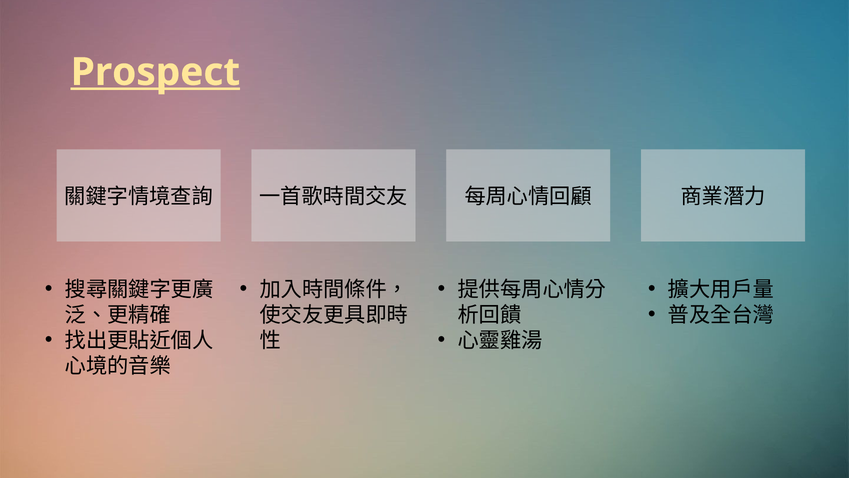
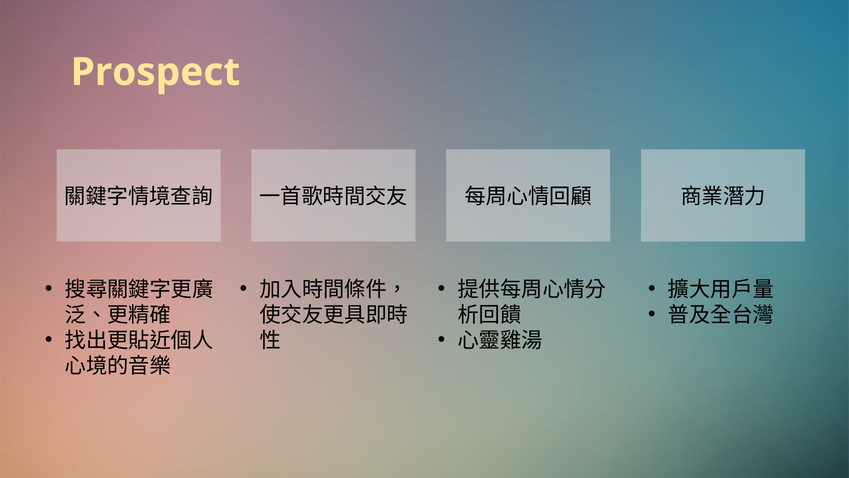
Prospect underline: present -> none (155, 72)
